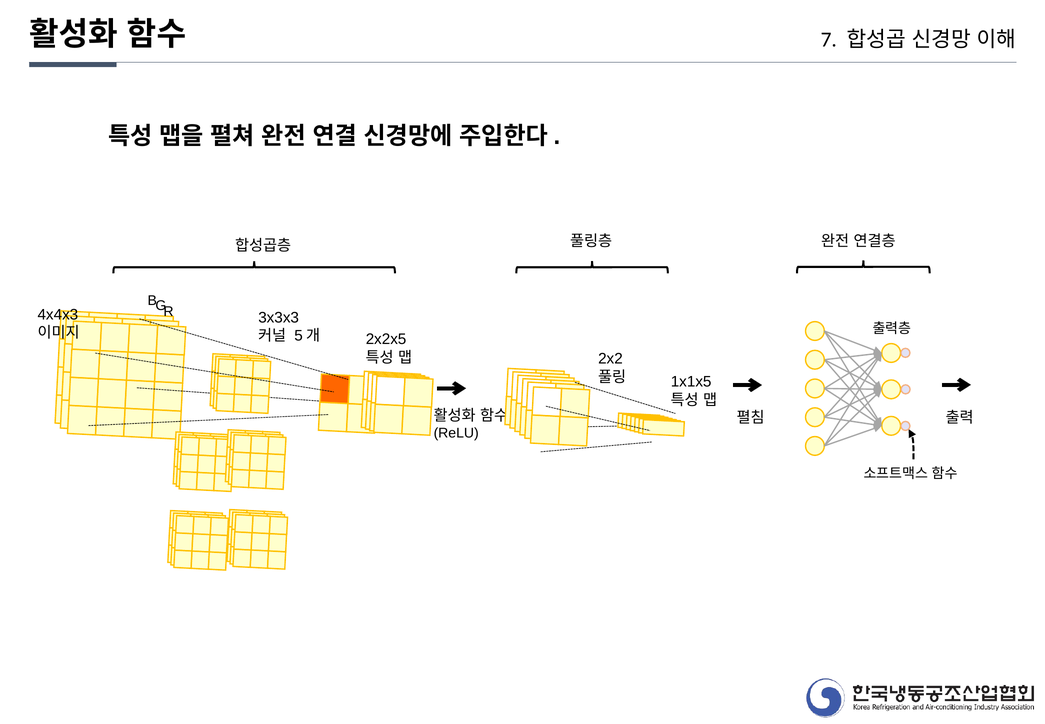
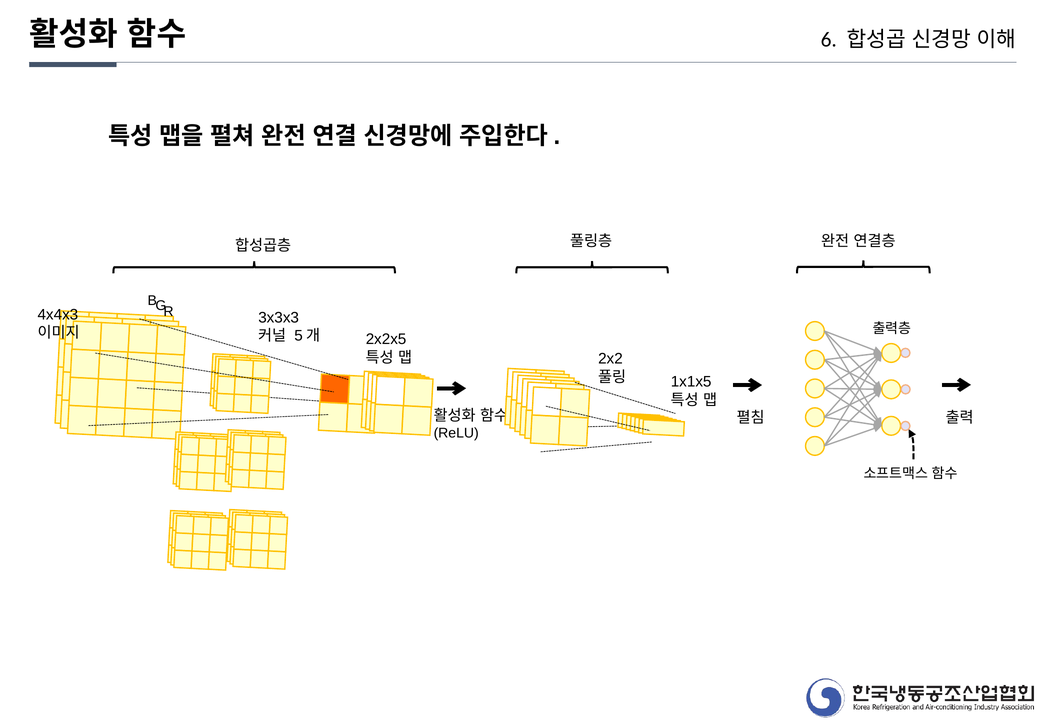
7: 7 -> 6 (829, 40)
